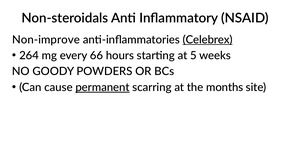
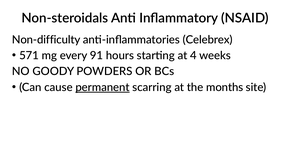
Non-improve: Non-improve -> Non-difficulty (46, 40)
Celebrex underline: present -> none (208, 40)
264: 264 -> 571 (29, 55)
66: 66 -> 91 (96, 55)
5: 5 -> 4 (193, 55)
